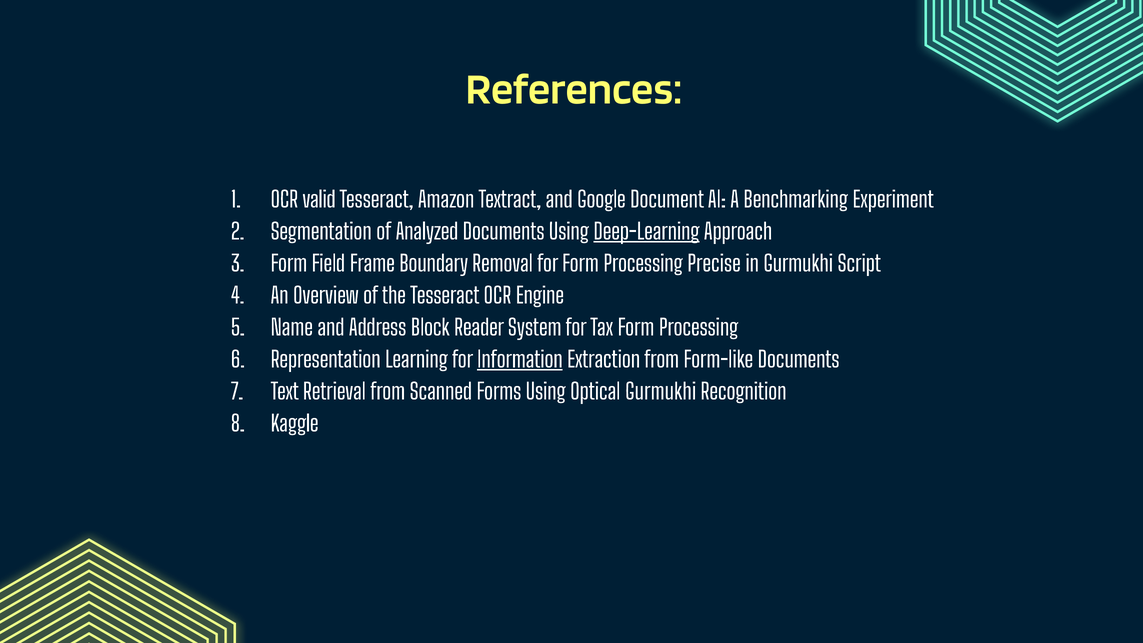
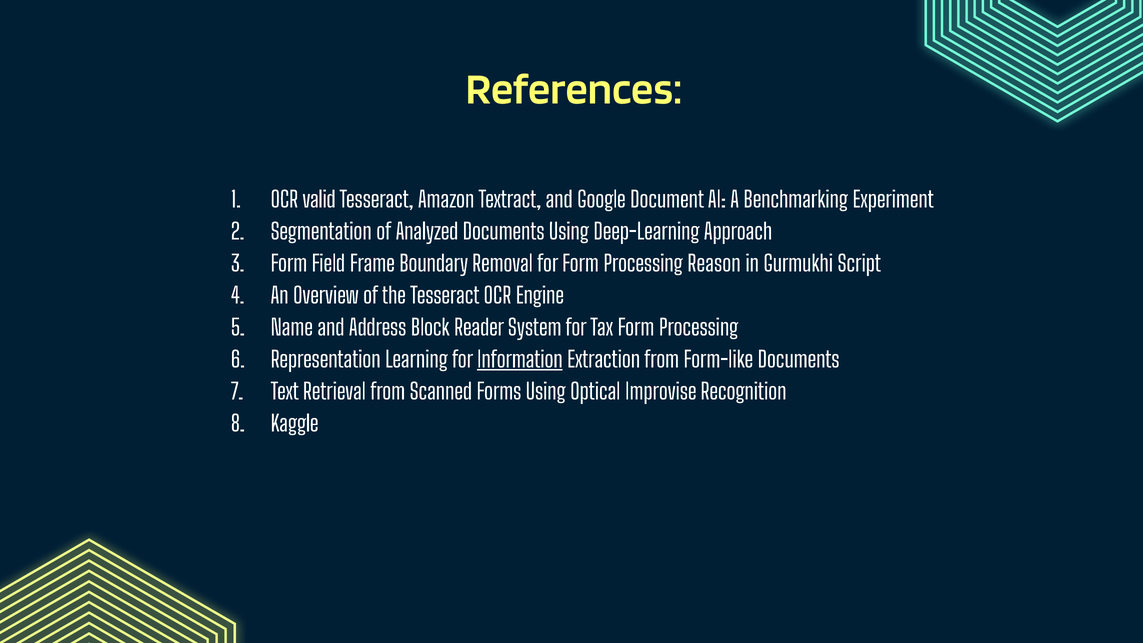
Deep-Learning underline: present -> none (646, 232)
Precise: Precise -> Reason (714, 264)
Optical Gurmukhi: Gurmukhi -> Improvise (661, 392)
